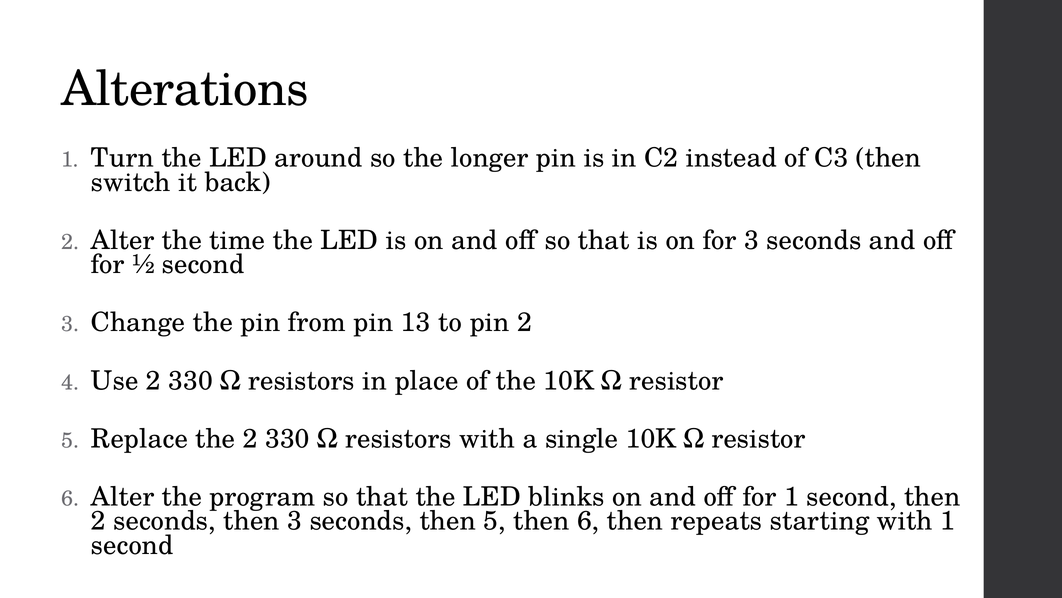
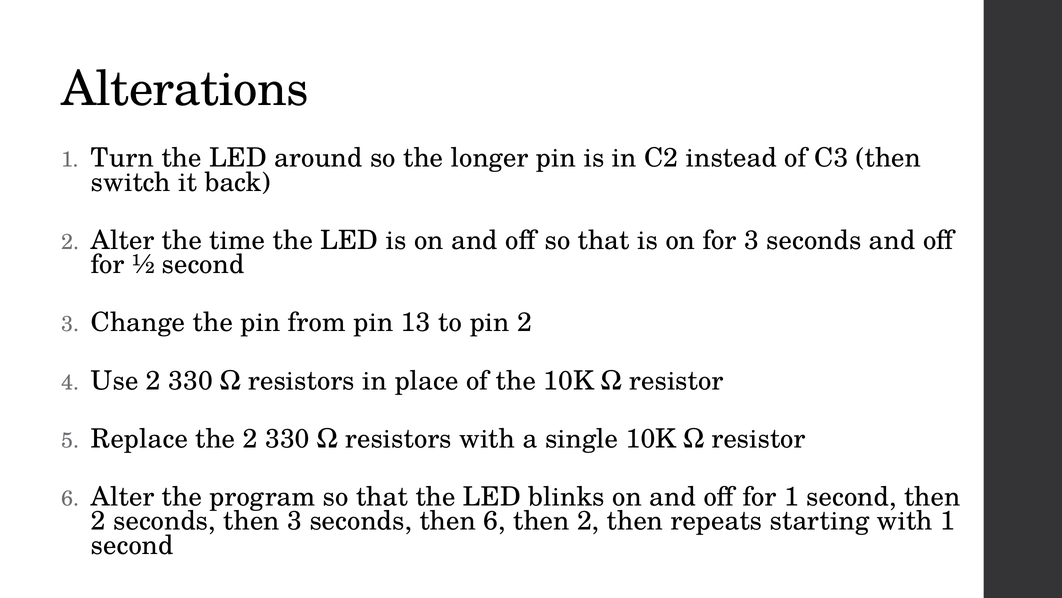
then 5: 5 -> 6 (494, 520)
6: 6 -> 2 (588, 520)
